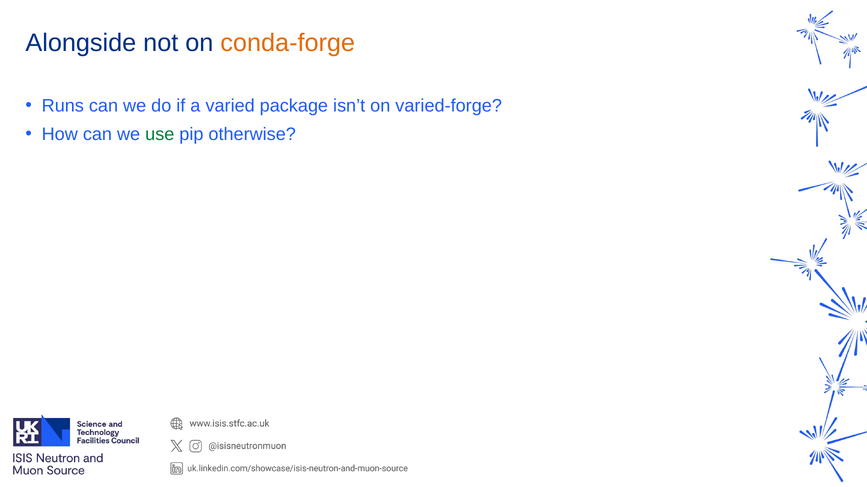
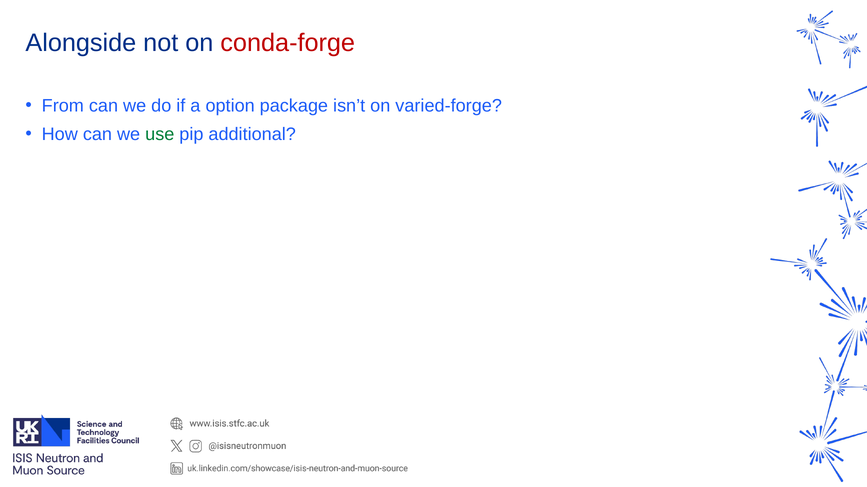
conda-forge colour: orange -> red (288, 43)
Runs: Runs -> From (63, 106)
varied: varied -> option (230, 106)
otherwise: otherwise -> additional (252, 134)
